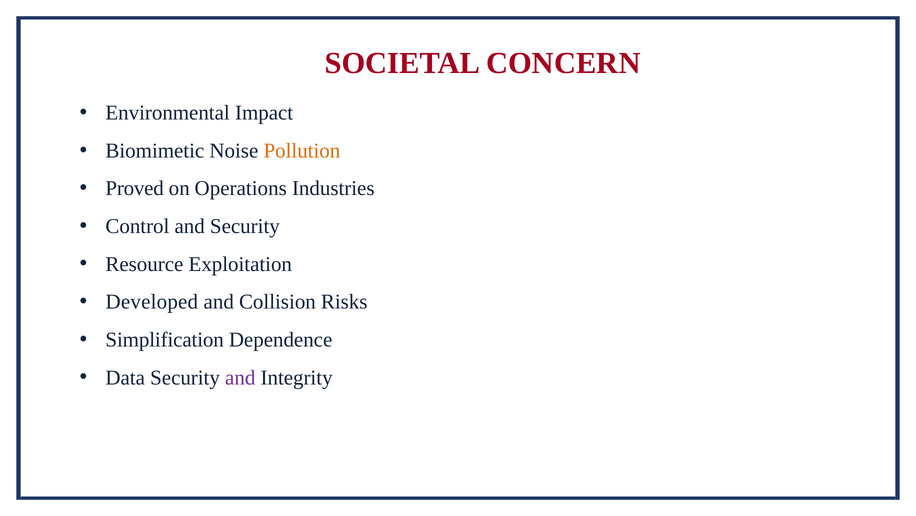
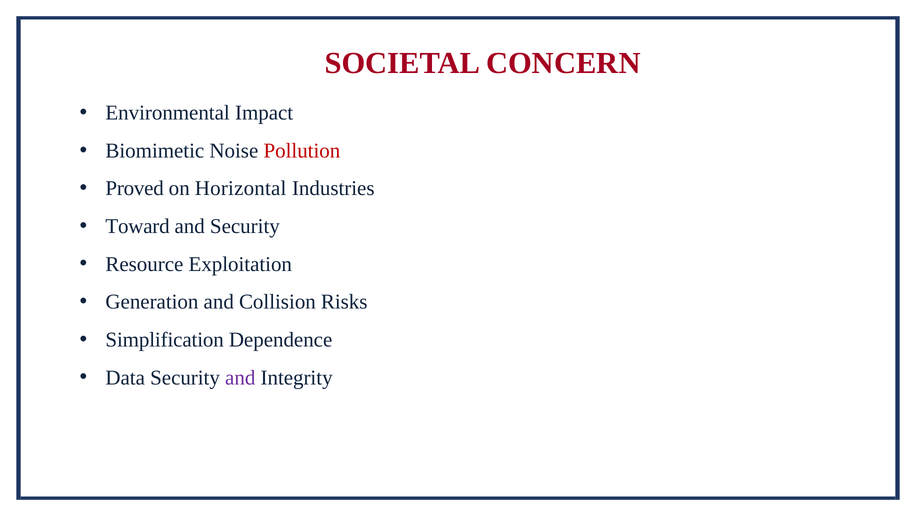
Pollution colour: orange -> red (302, 150)
Operations: Operations -> Horizontal (241, 188)
Control: Control -> Toward (138, 226)
Developed: Developed -> Generation (152, 302)
